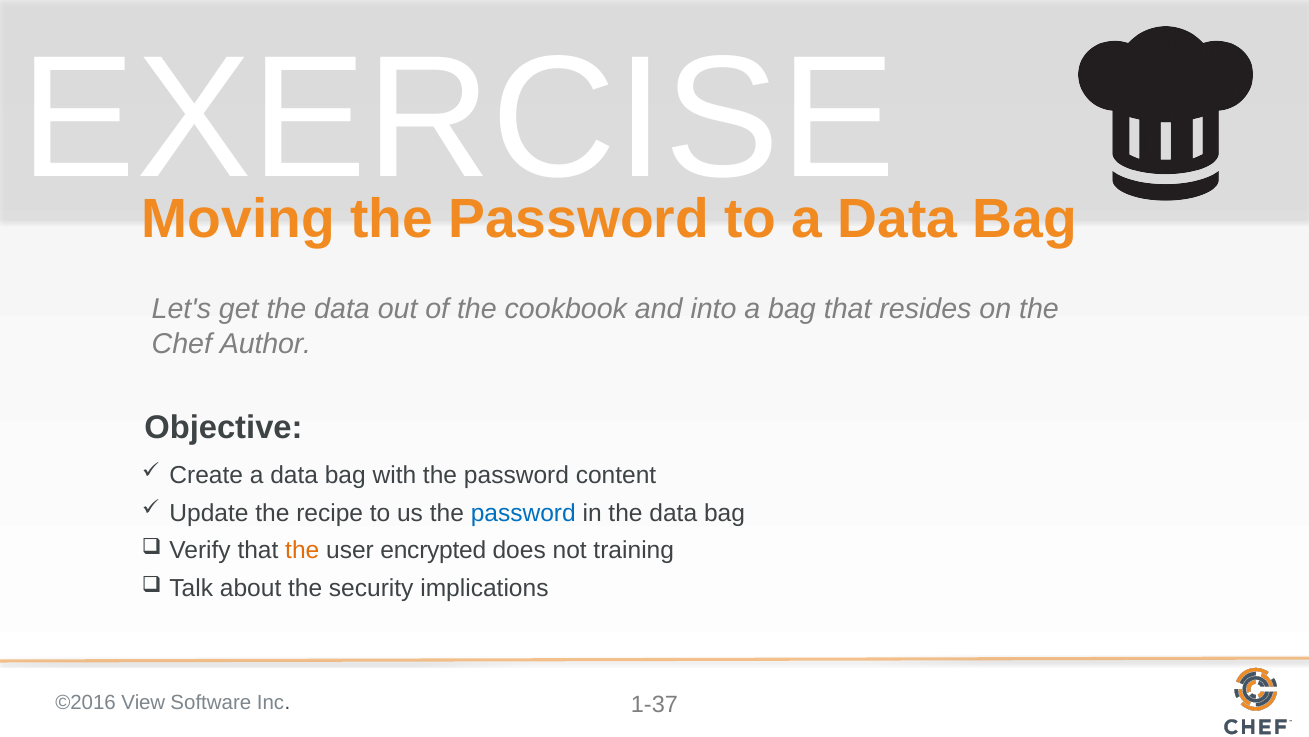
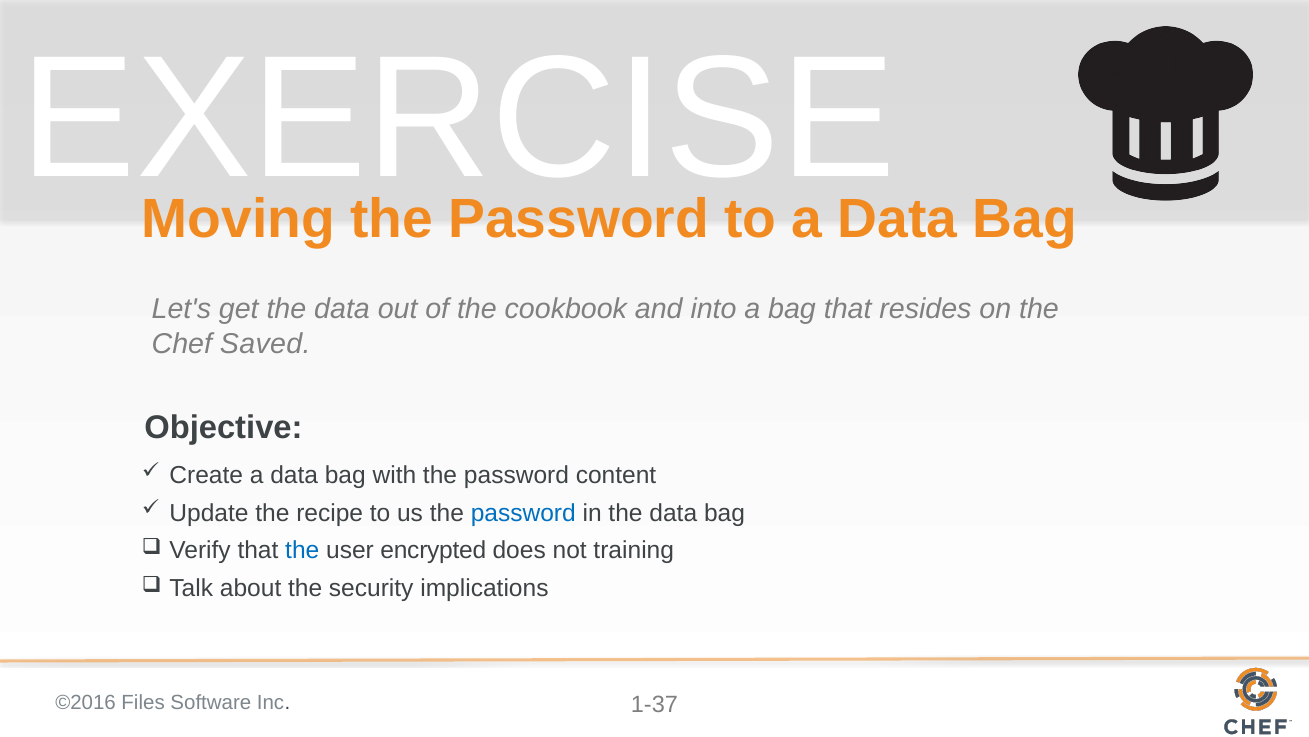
Author: Author -> Saved (265, 343)
the colour: orange -> blue (302, 550)
View: View -> Files (143, 702)
